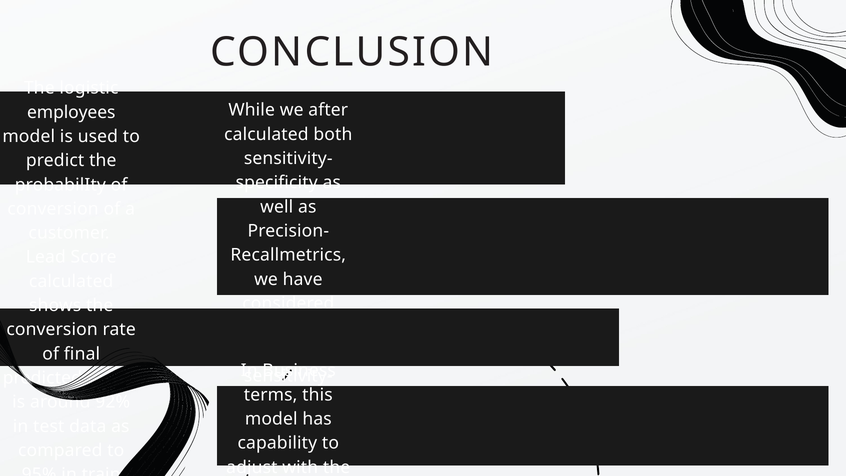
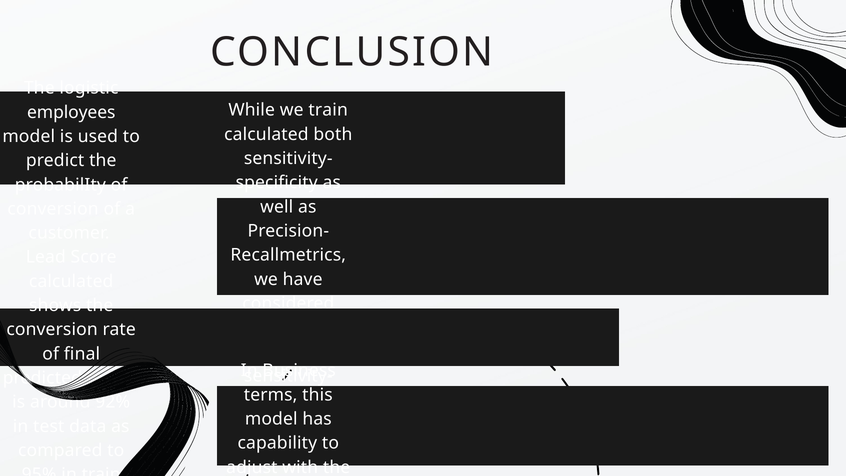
we after: after -> train (328, 110)
